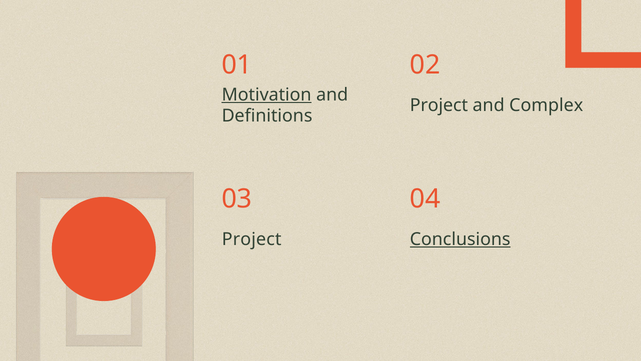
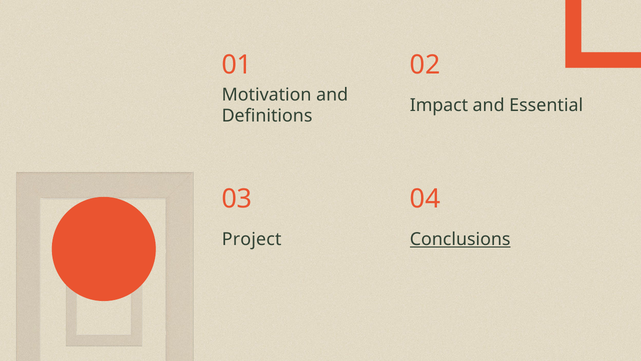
Motivation underline: present -> none (267, 95)
Project: Project -> Impact (439, 105)
Complex: Complex -> Essential (546, 105)
